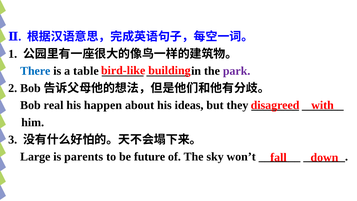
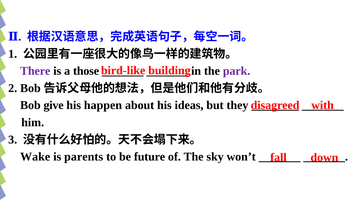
There colour: blue -> purple (35, 71)
table: table -> those (86, 71)
real: real -> give (54, 105)
Large: Large -> Wake (35, 157)
